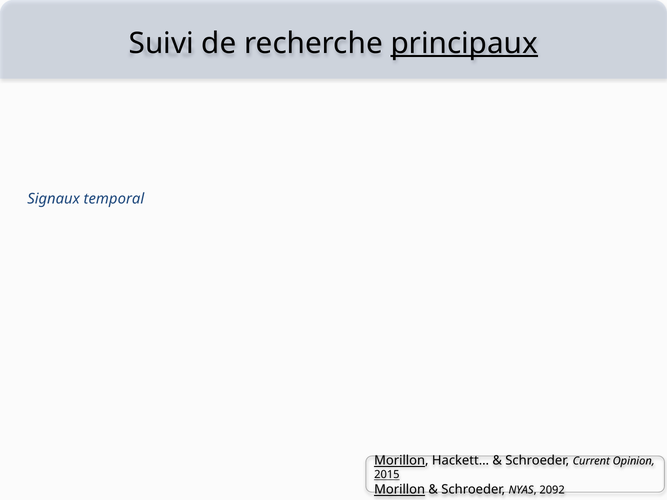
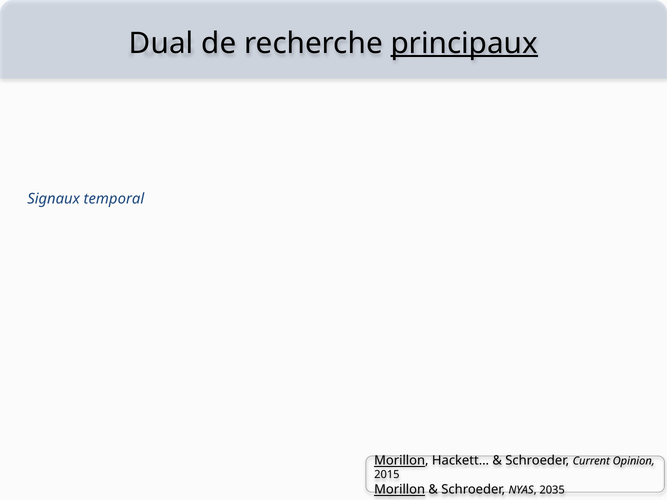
Suivi: Suivi -> Dual (161, 43)
2015 underline: present -> none (387, 475)
2092: 2092 -> 2035 (552, 490)
